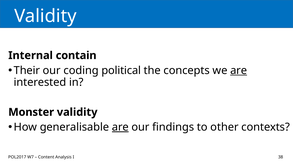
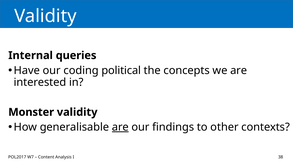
contain: contain -> queries (76, 55)
Their: Their -> Have (27, 70)
are underline: present -> none (239, 70)
